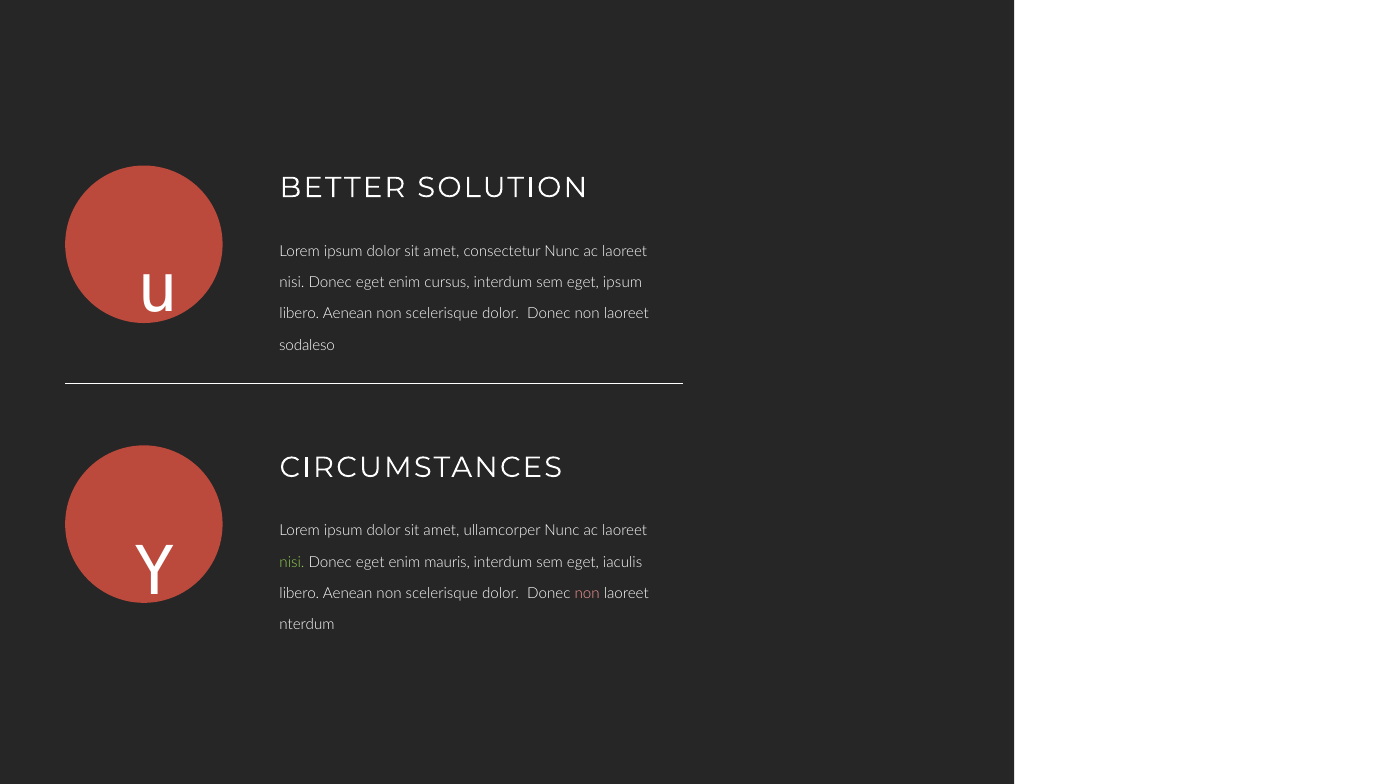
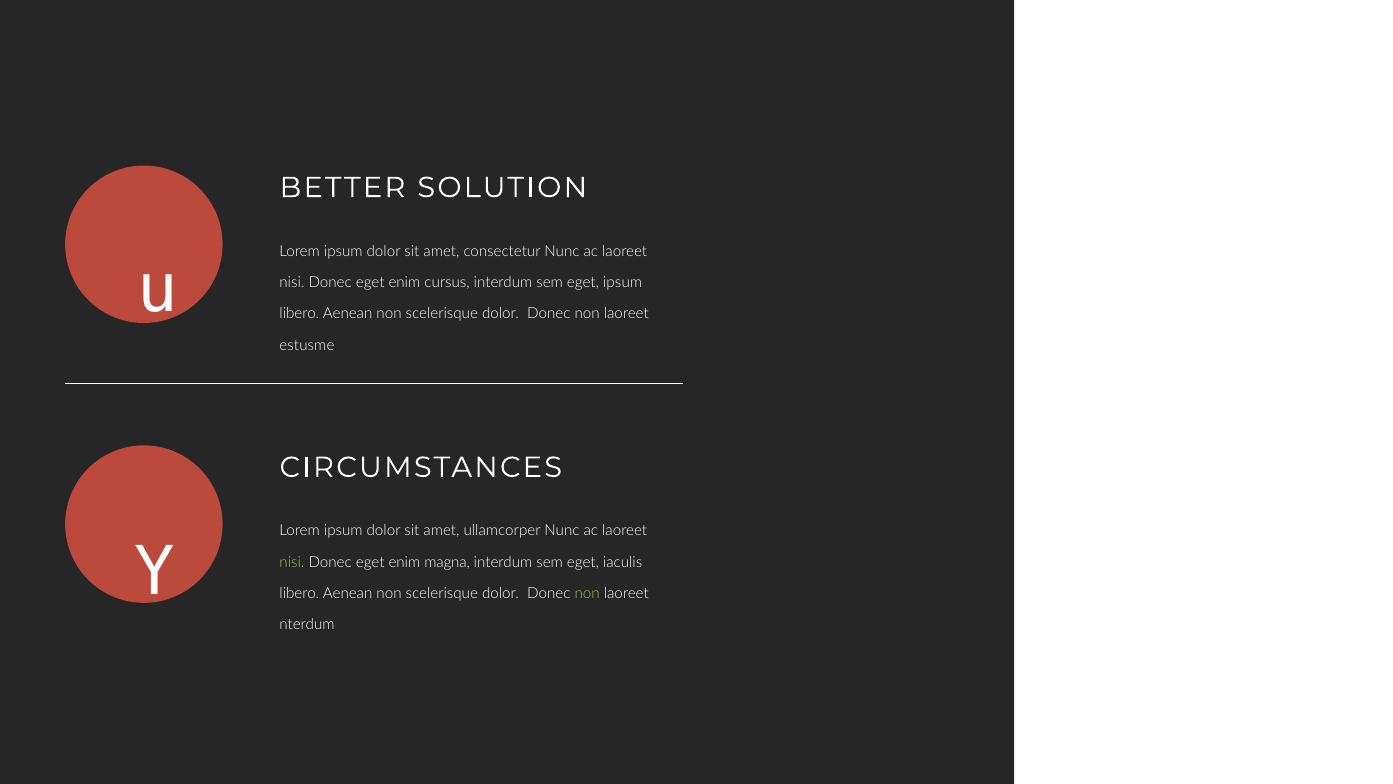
sodaleso: sodaleso -> estusme (307, 345)
mauris: mauris -> magna (447, 562)
non colour: pink -> light green (587, 593)
